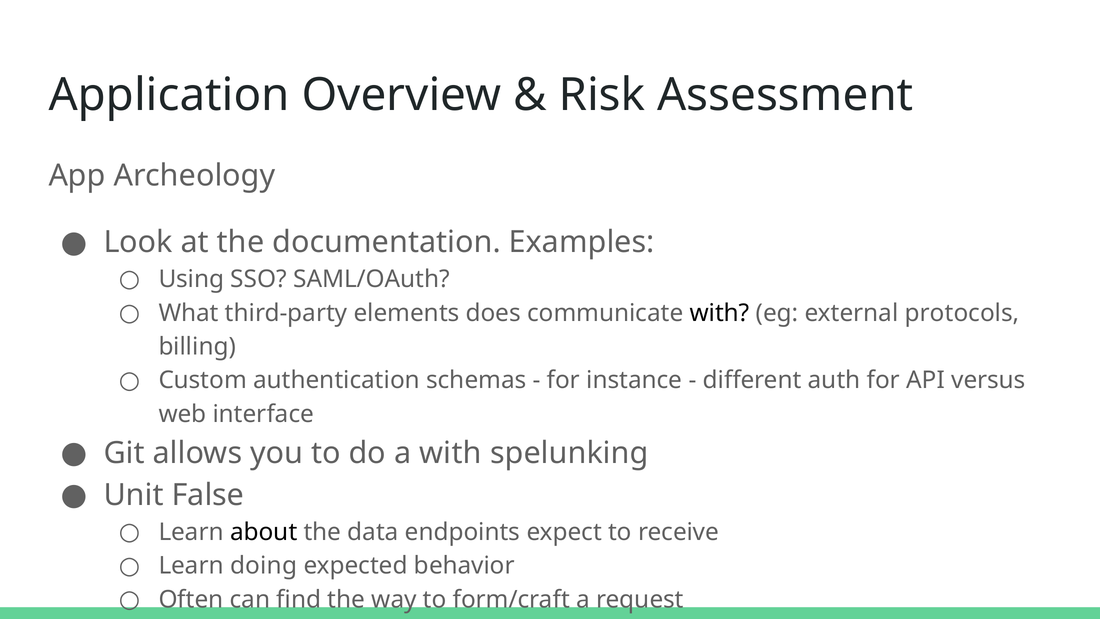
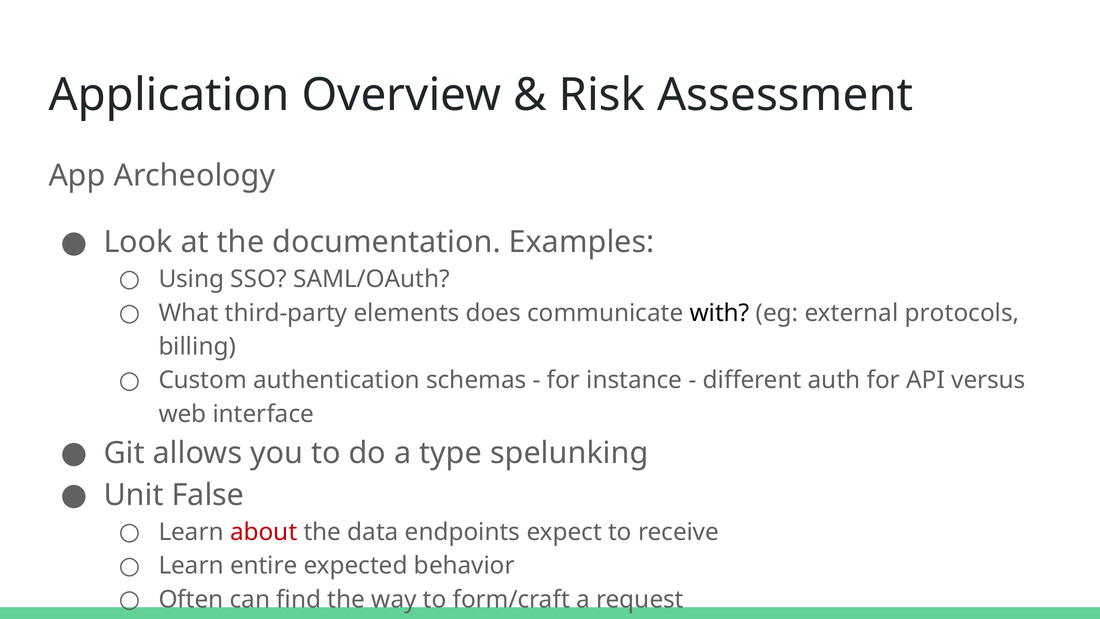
a with: with -> type (451, 453)
about colour: black -> red (264, 532)
doing: doing -> entire (264, 566)
